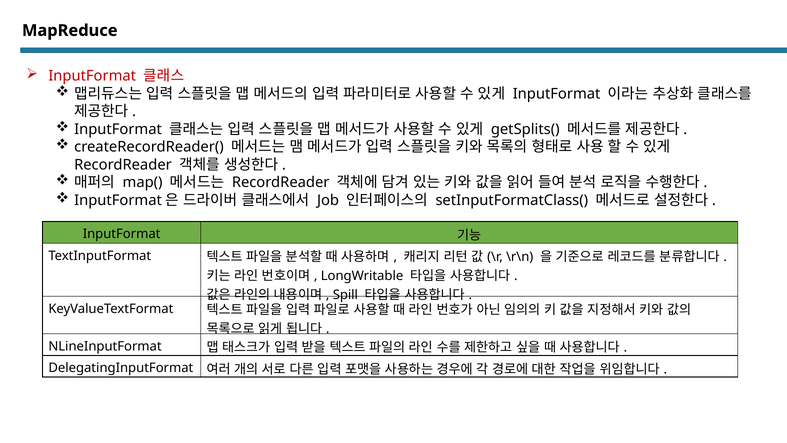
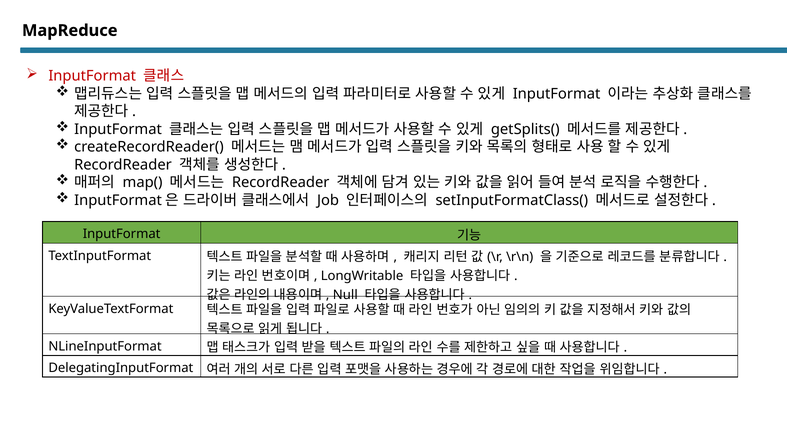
Spill: Spill -> Null (345, 295)
